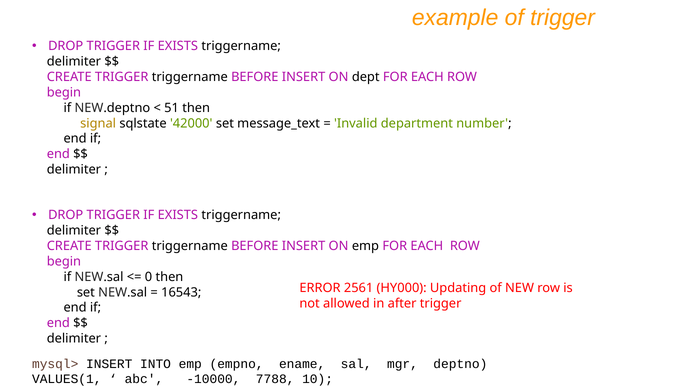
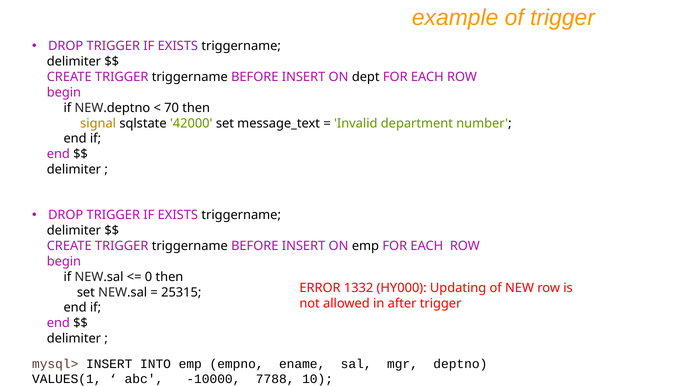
51: 51 -> 70 (172, 108)
2561: 2561 -> 1332 (359, 288)
16543: 16543 -> 25315 (181, 292)
